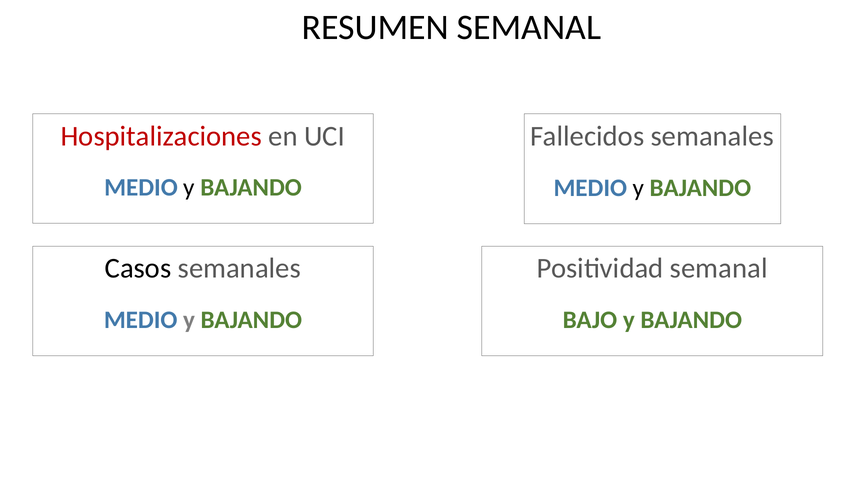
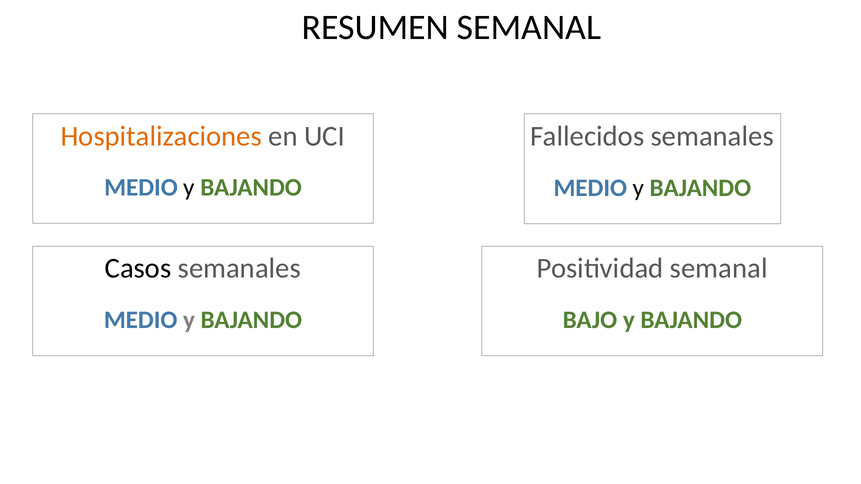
Hospitalizaciones colour: red -> orange (161, 136)
